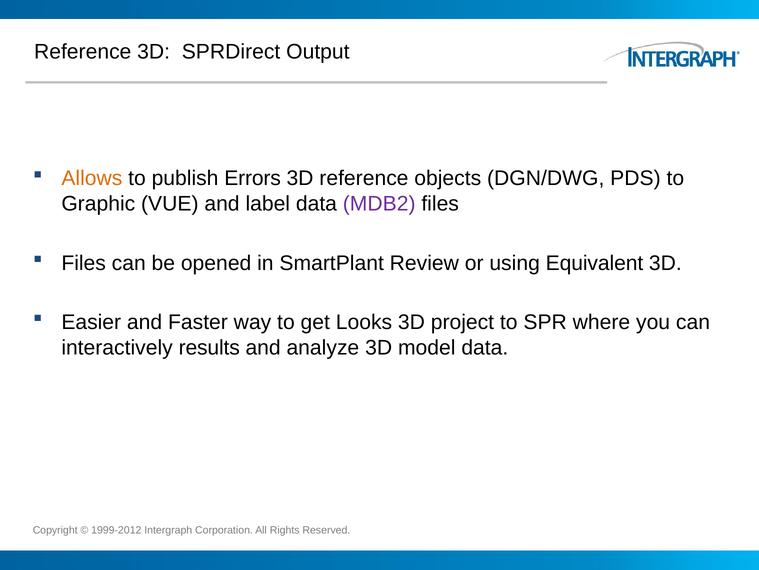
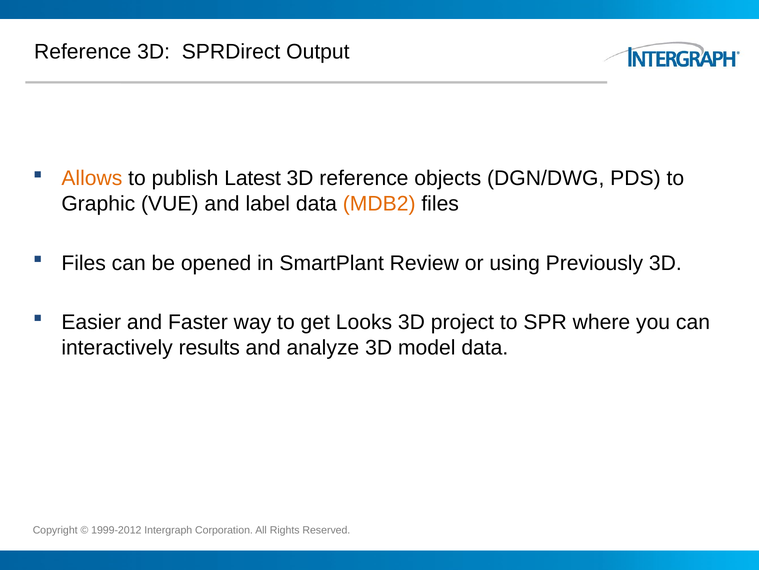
Errors: Errors -> Latest (253, 178)
MDB2 colour: purple -> orange (379, 204)
Equivalent: Equivalent -> Previously (594, 263)
